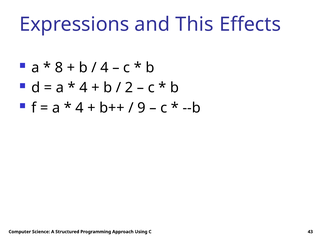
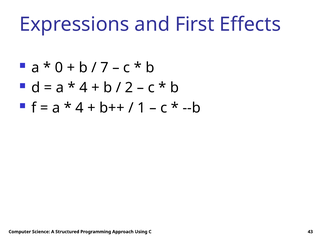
This: This -> First (195, 25)
8: 8 -> 0 (59, 68)
4: 4 -> 7 (104, 68)
9: 9 -> 1 (142, 108)
